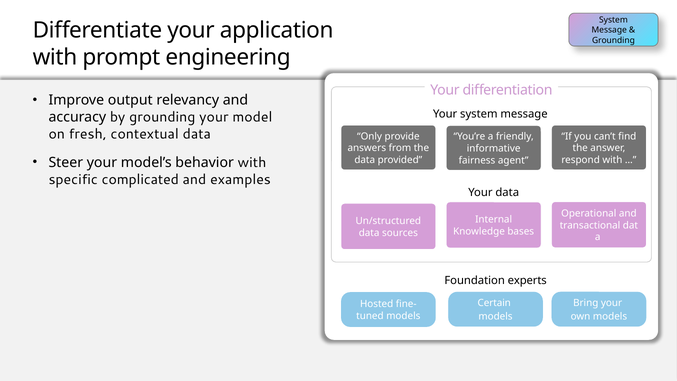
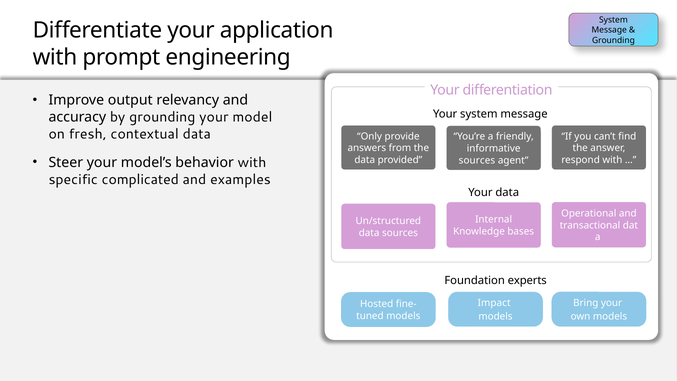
fairness: fairness -> sources (477, 160)
Certain: Certain -> Impact (494, 303)
